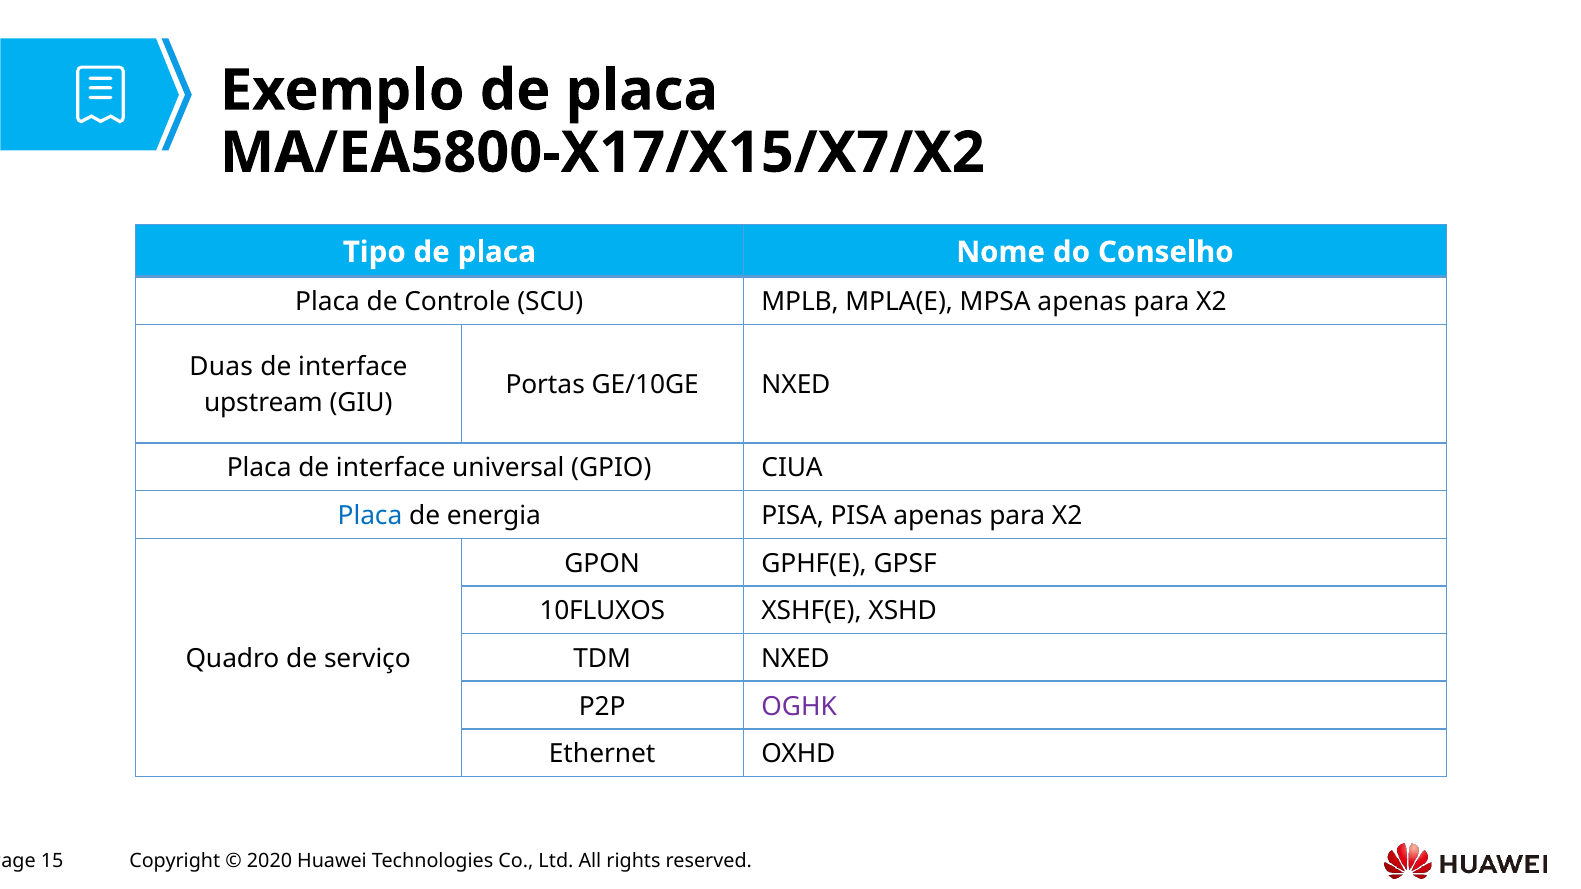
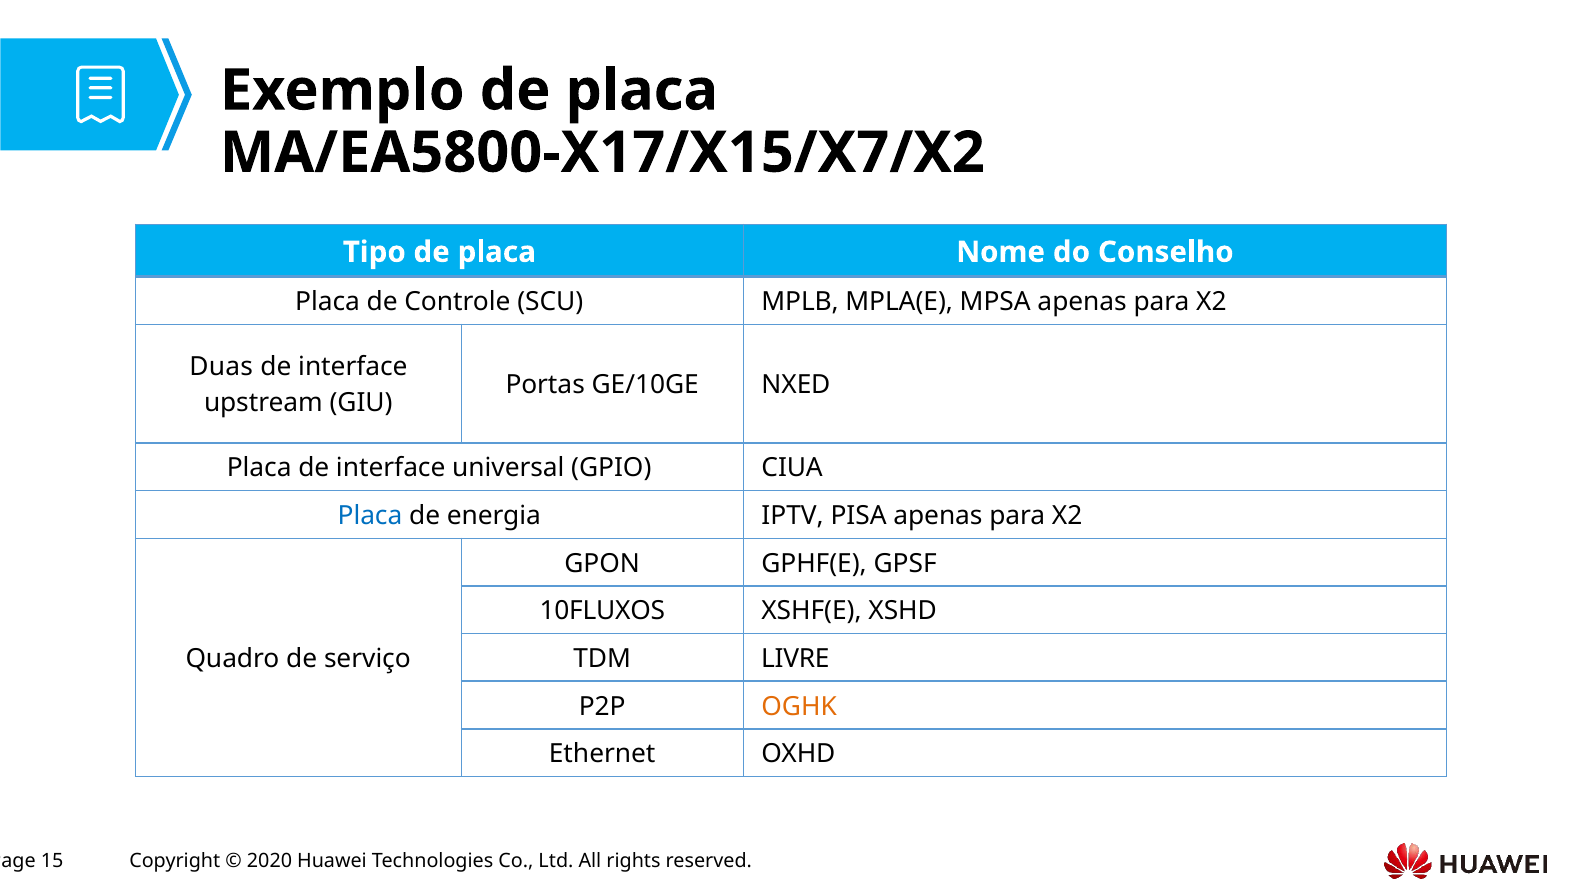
energia PISA: PISA -> IPTV (793, 516)
TDM NXED: NXED -> LIVRE (795, 659)
OGHK colour: purple -> orange (799, 707)
